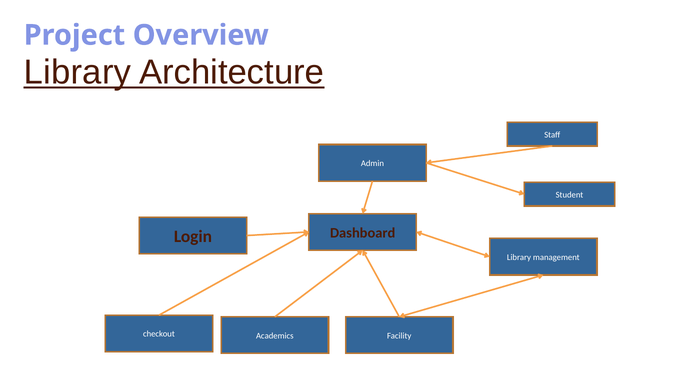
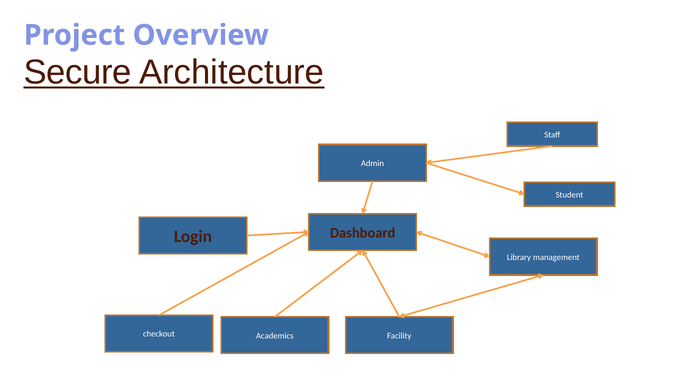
Library: Library -> Secure (78, 72)
